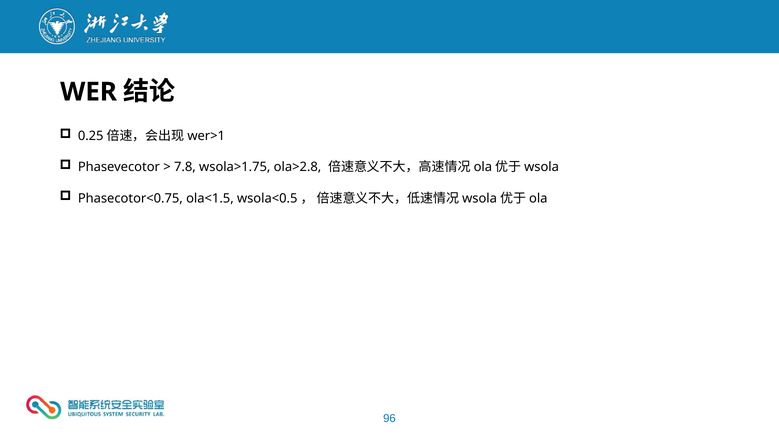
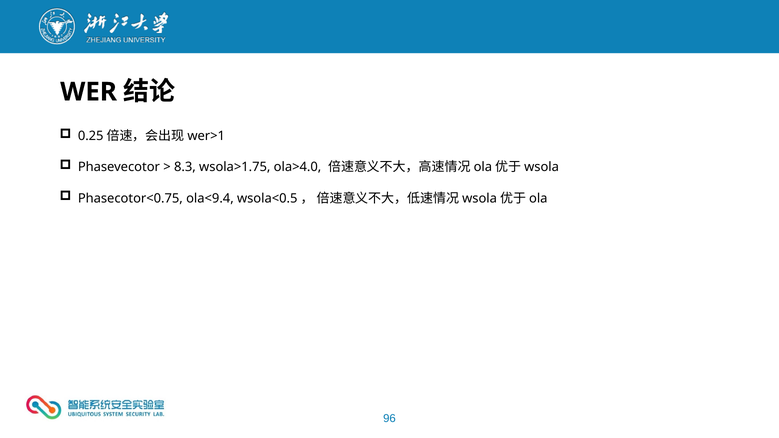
7.8: 7.8 -> 8.3 (185, 167)
ola>2.8: ola>2.8 -> ola>4.0 (297, 167)
ola<1.5: ola<1.5 -> ola<9.4 (210, 198)
